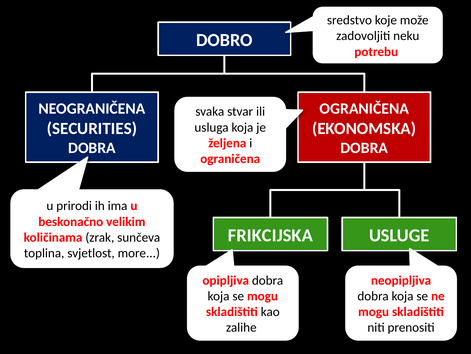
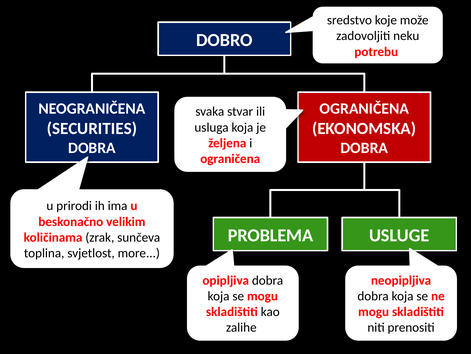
FRIKCIJSKA: FRIKCIJSKA -> PROBLEMA (271, 235)
